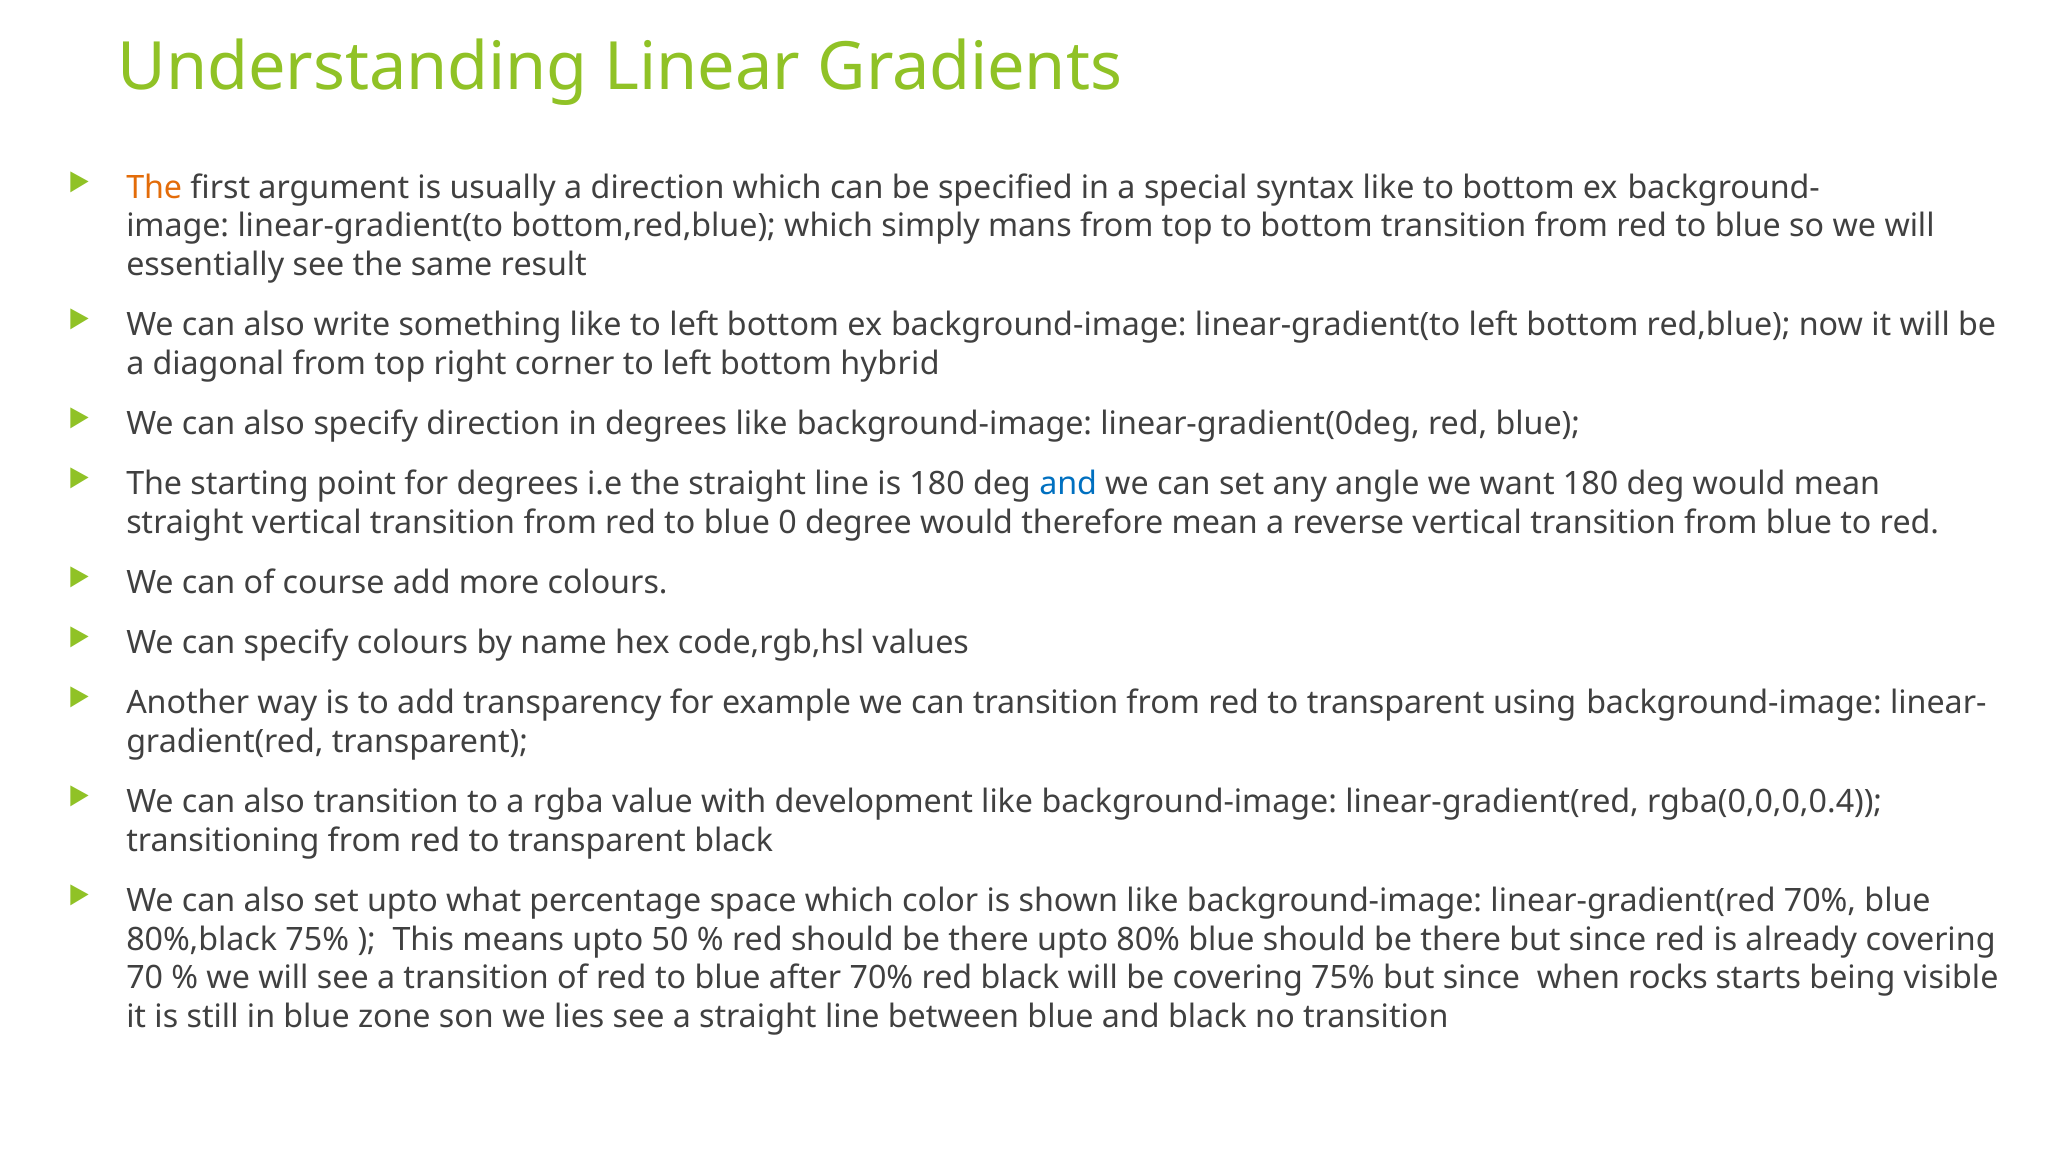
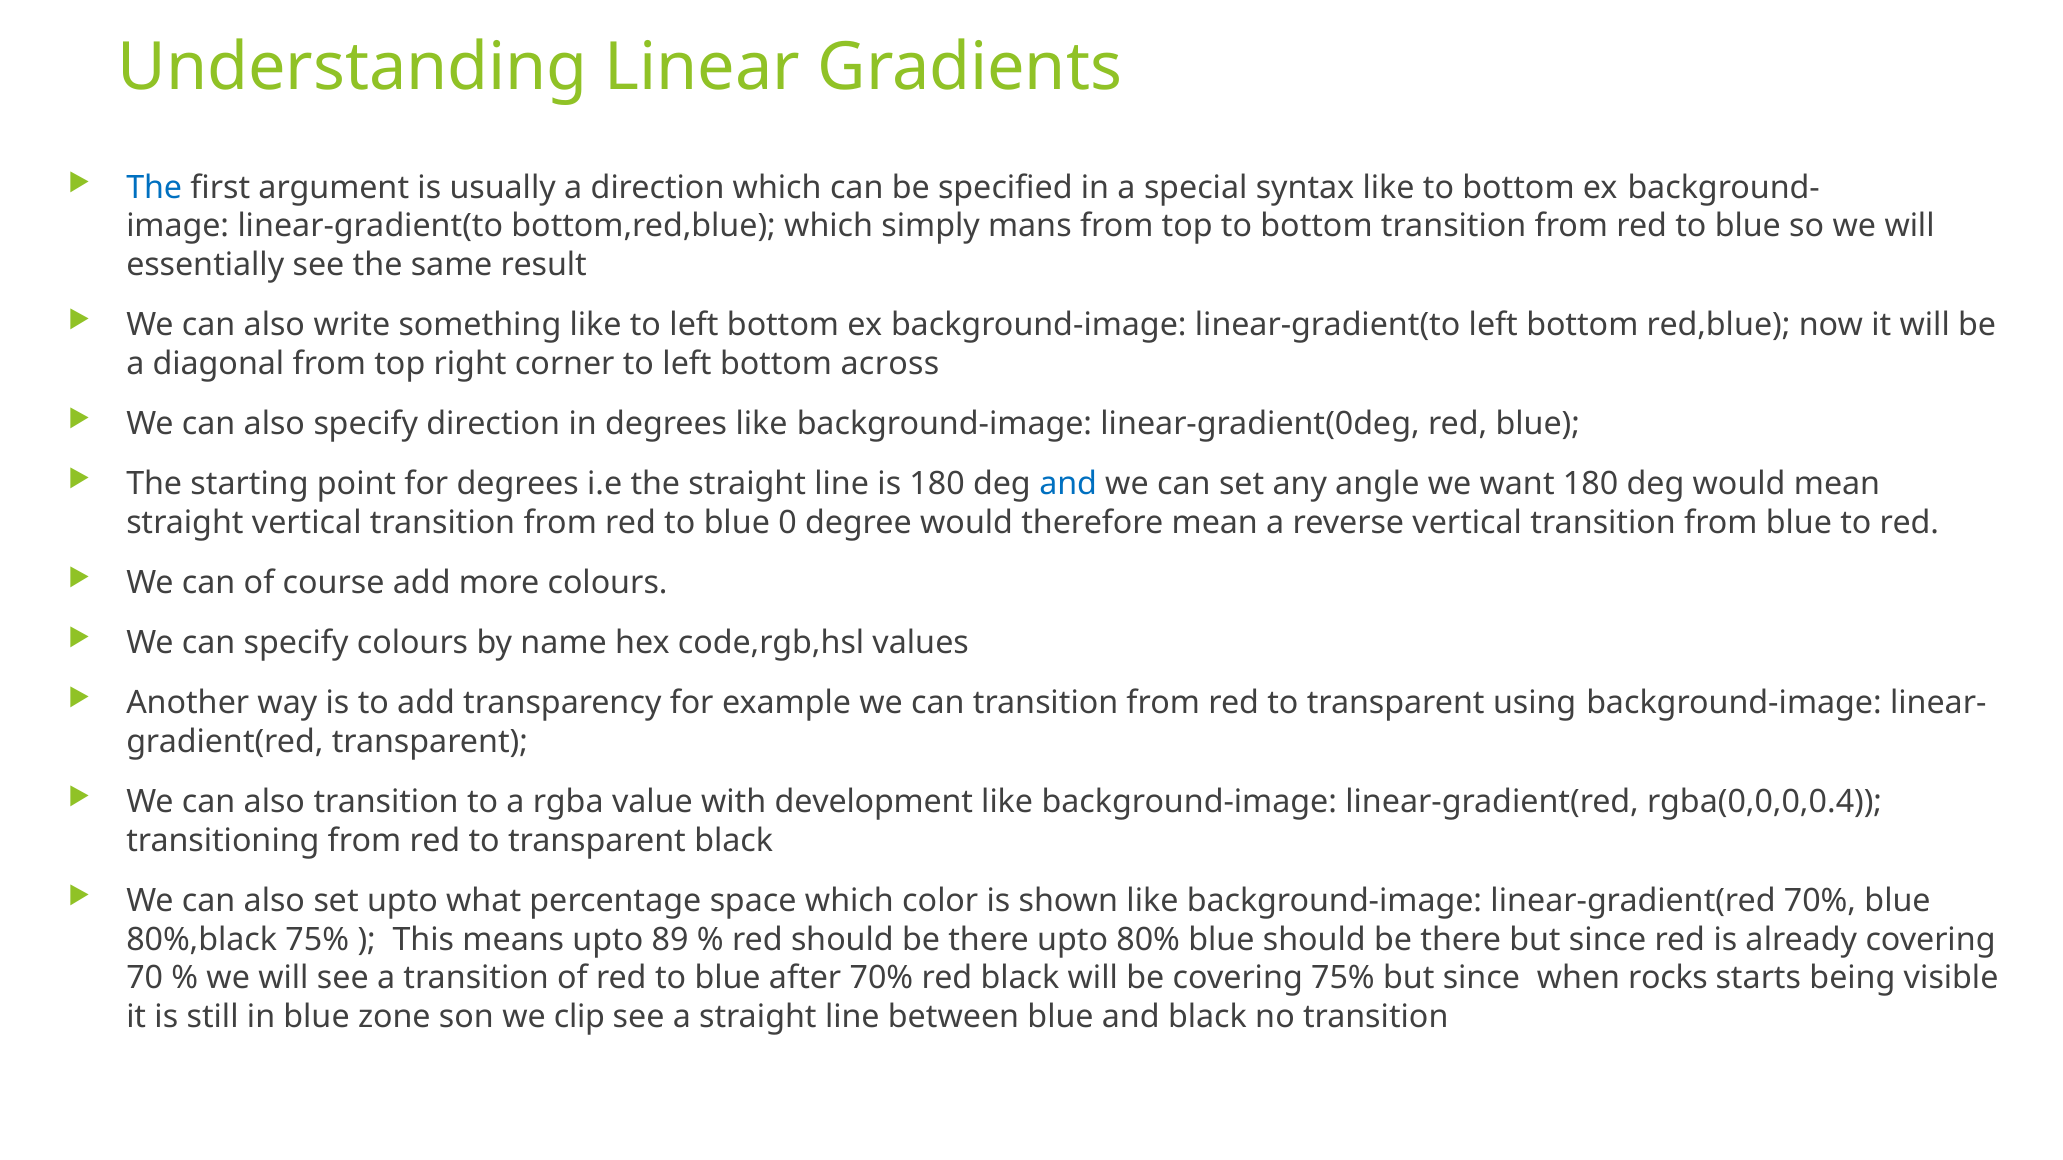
The colour: orange -> blue (154, 188)
hybrid: hybrid -> across (890, 364)
50: 50 -> 89 (670, 940)
lies: lies -> clip (579, 1017)
